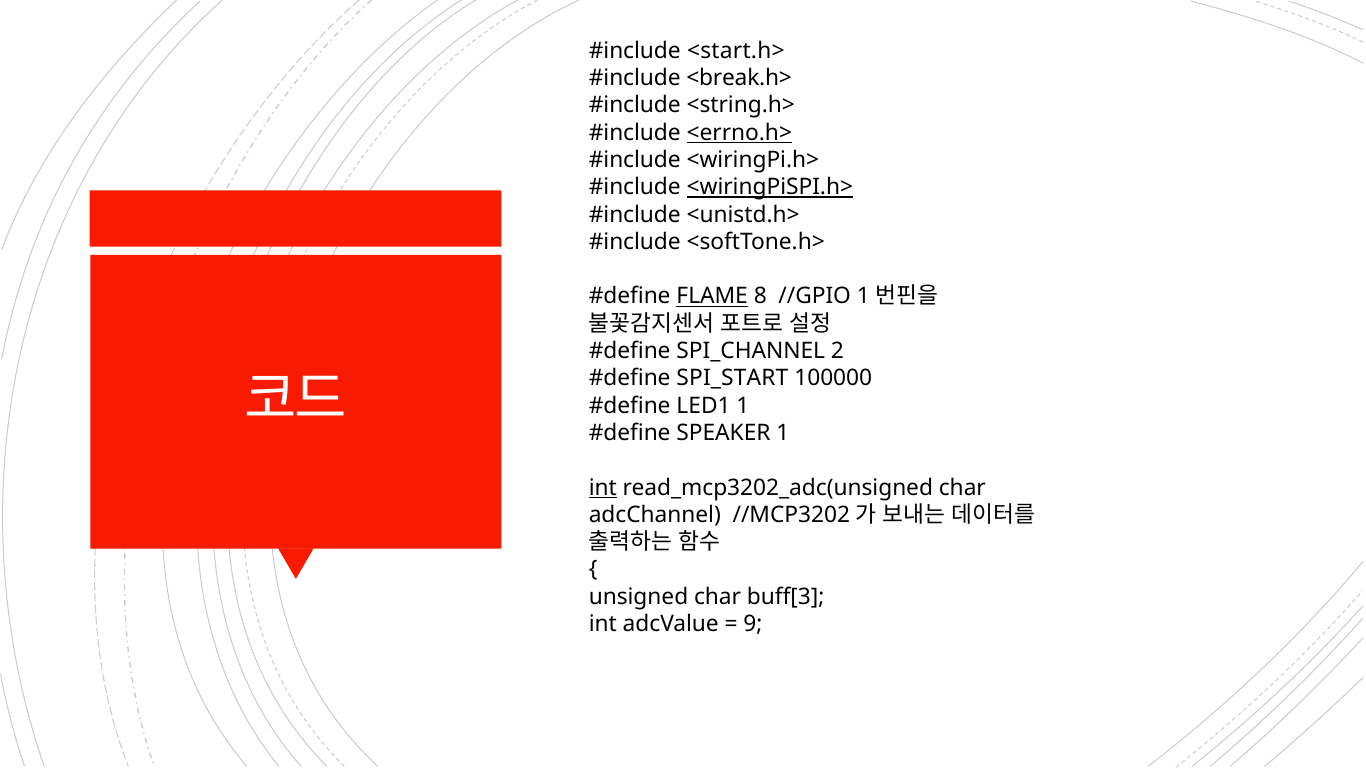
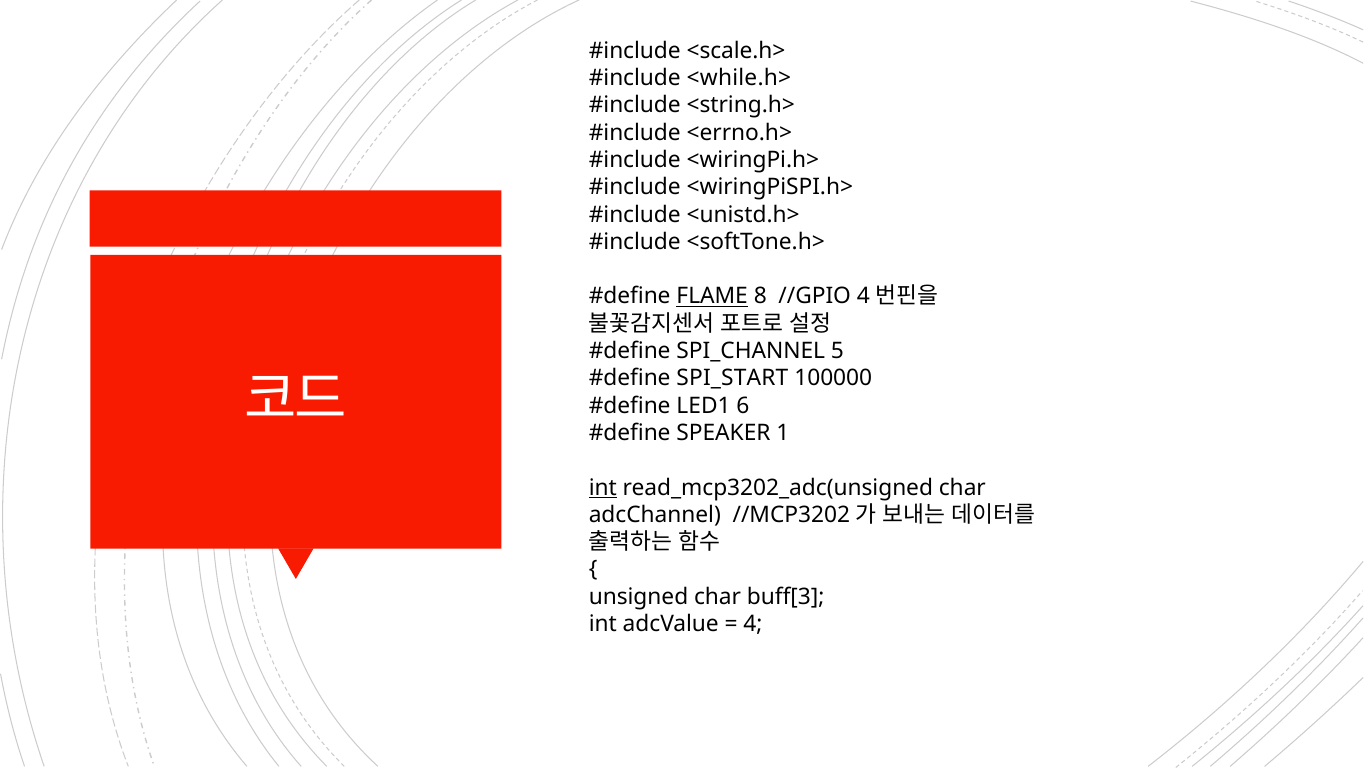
<start.h>: <start.h> -> <scale.h> (736, 51)
<break.h>: <break.h> -> <while.h> (739, 78)
<errno.h> underline: present -> none (739, 133)
<wiringPiSPI.h> underline: present -> none (770, 187)
//GPIO 1: 1 -> 4 (863, 297)
2: 2 -> 5 (838, 351)
LED1 1: 1 -> 6 (743, 406)
9: 9 -> 4 (753, 624)
